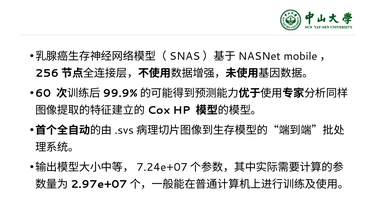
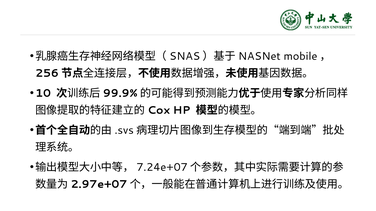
60: 60 -> 10 (43, 94)
